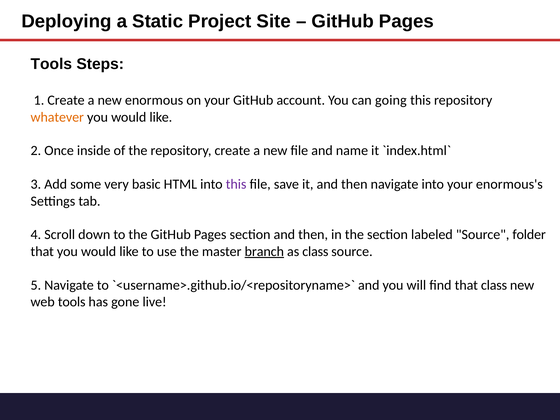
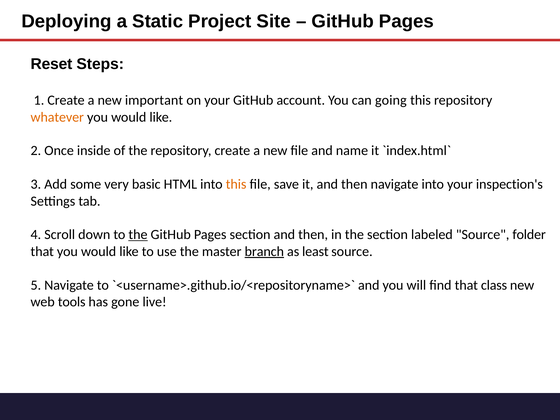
Tools: Tools -> Reset (51, 64)
enormous: enormous -> important (154, 100)
this colour: purple -> orange (236, 184)
enormous's: enormous's -> inspection's (509, 184)
the underline: none -> present (138, 235)
as class: class -> least (315, 252)
